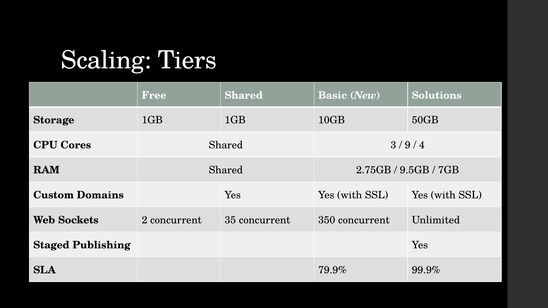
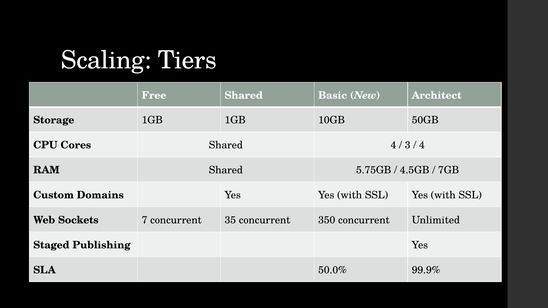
Solutions: Solutions -> Architect (437, 95)
Shared 3: 3 -> 4 (393, 145)
9: 9 -> 3 (408, 145)
2.75GB: 2.75GB -> 5.75GB (374, 170)
9.5GB: 9.5GB -> 4.5GB (415, 170)
2: 2 -> 7 (145, 220)
79.9%: 79.9% -> 50.0% (332, 270)
